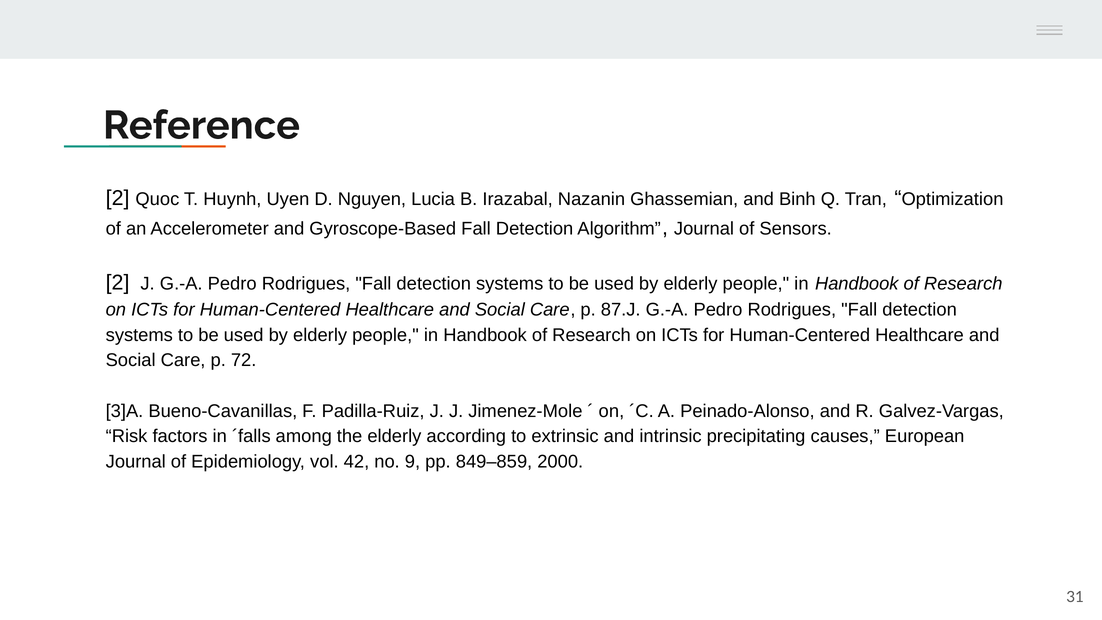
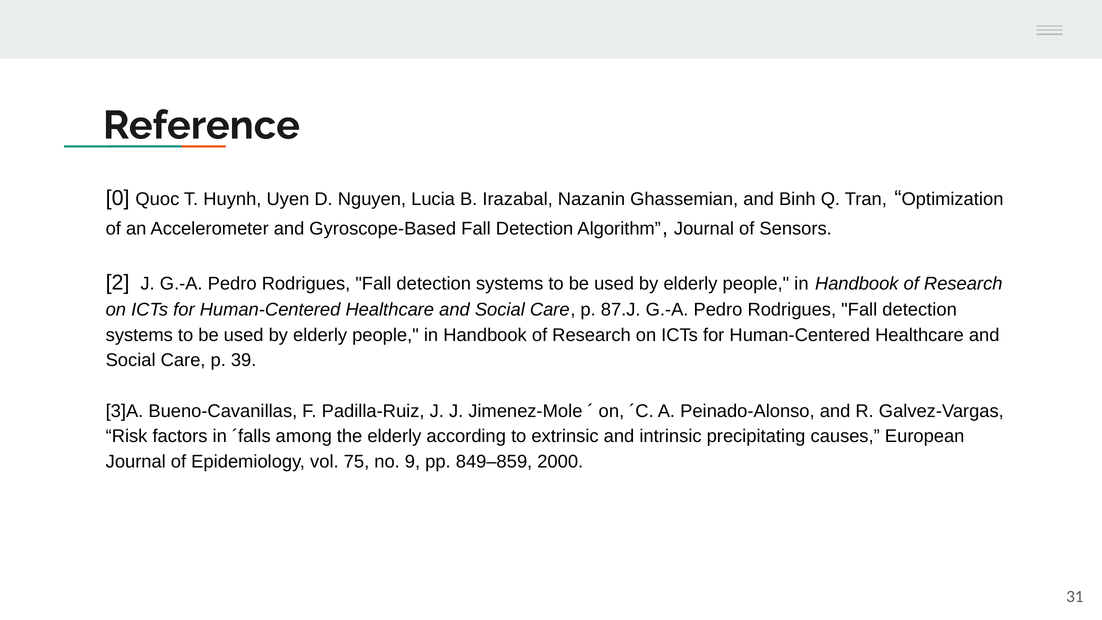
2: 2 -> 0 (118, 198)
72: 72 -> 39 (244, 360)
42: 42 -> 75 (356, 462)
